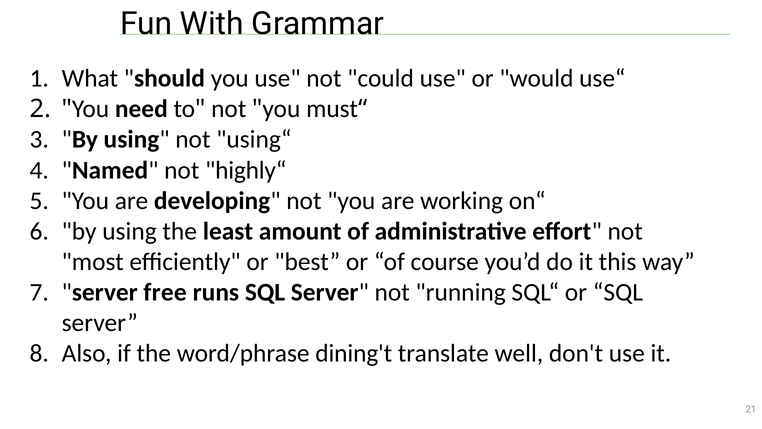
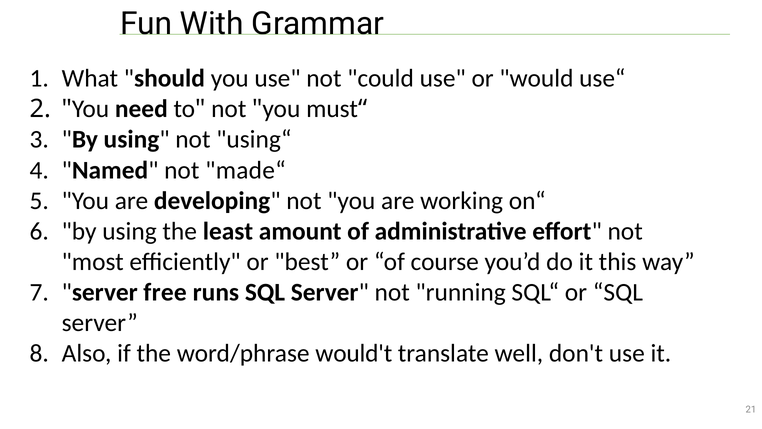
highly“: highly“ -> made“ (246, 170)
dining't: dining't -> would't (354, 353)
